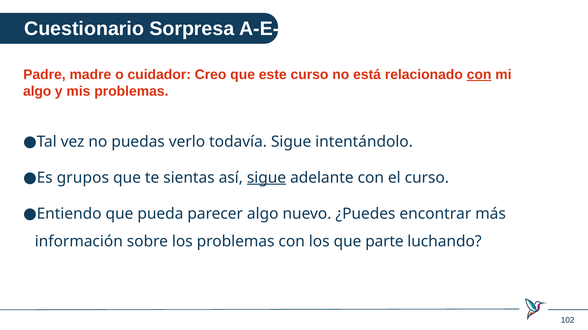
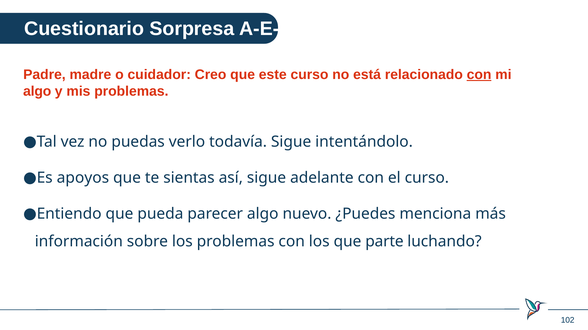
grupos: grupos -> apoyos (83, 178)
sigue underline: present -> none (267, 178)
encontrar: encontrar -> menciona (435, 214)
